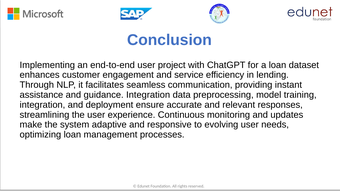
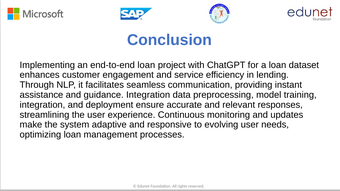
end-to-end user: user -> loan (146, 65)
